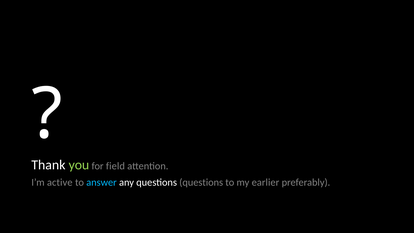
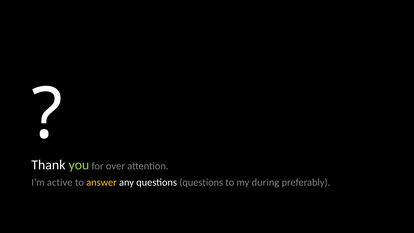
field: field -> over (115, 166)
answer colour: light blue -> yellow (102, 182)
earlier: earlier -> during (265, 182)
